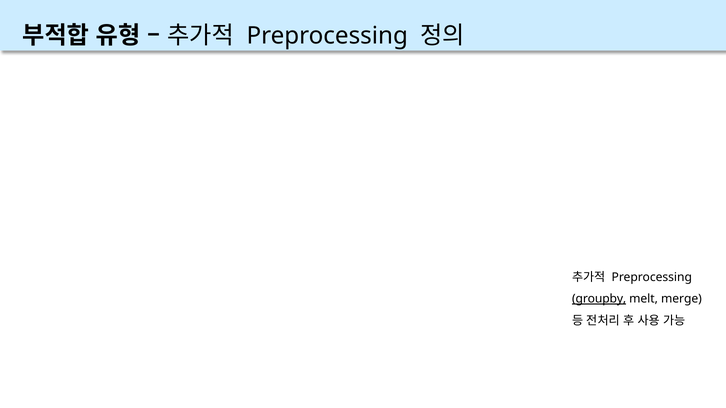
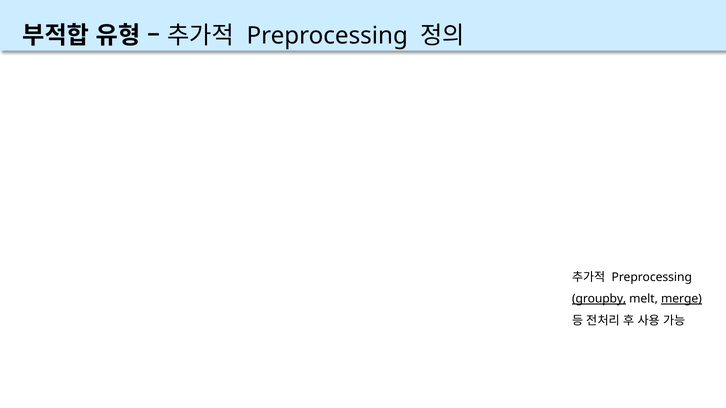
merge underline: none -> present (681, 299)
